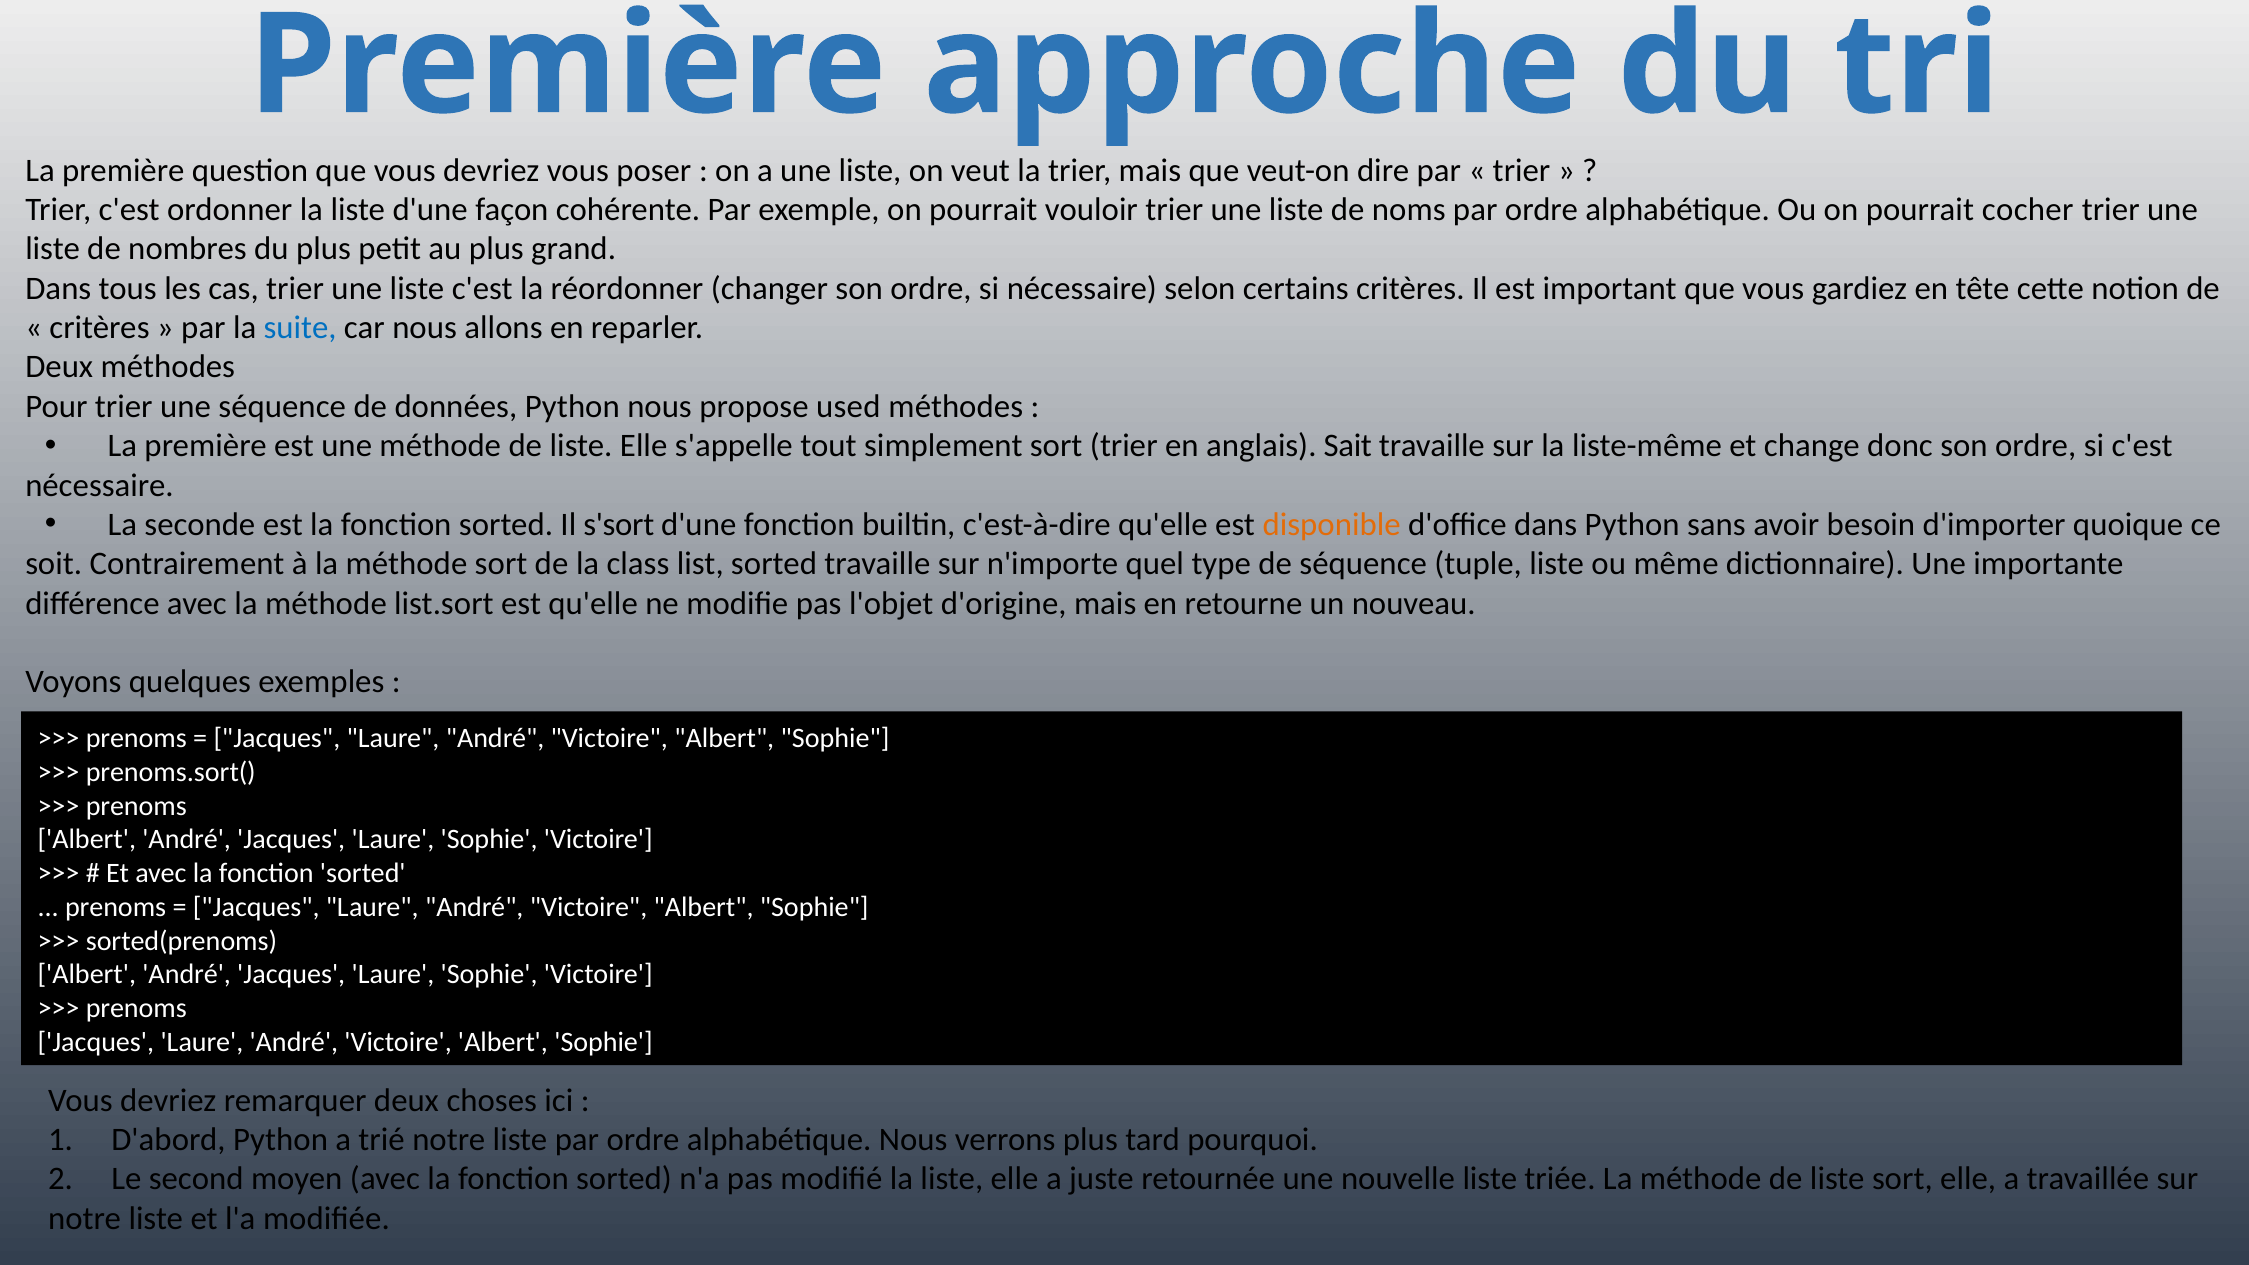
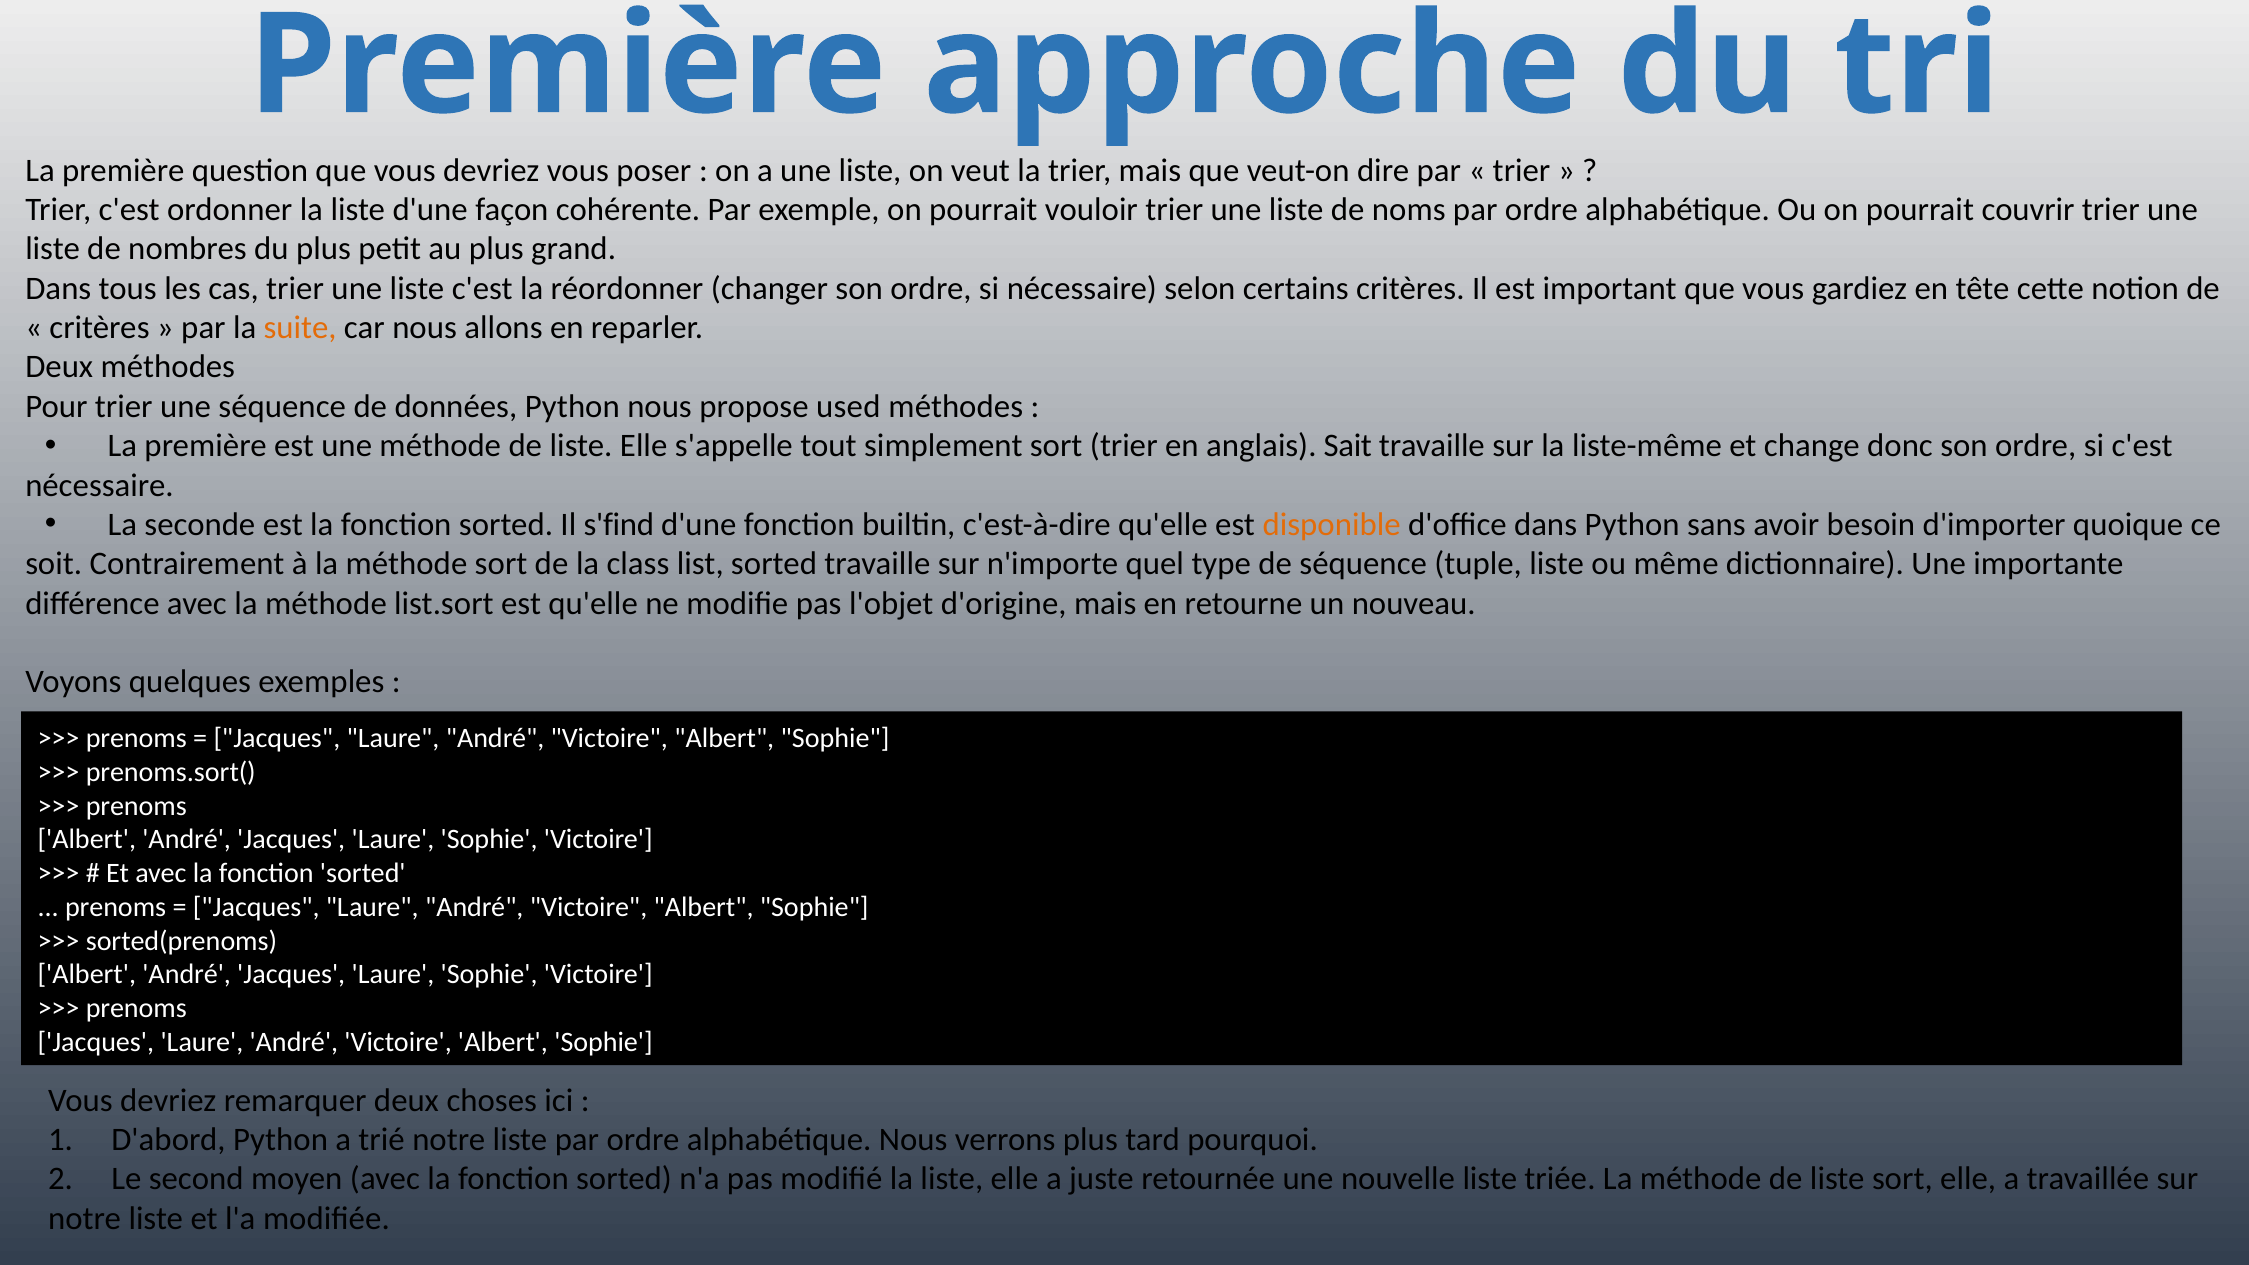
cocher: cocher -> couvrir (2028, 210)
suite colour: blue -> orange (300, 328)
s'sort: s'sort -> s'find (619, 525)
